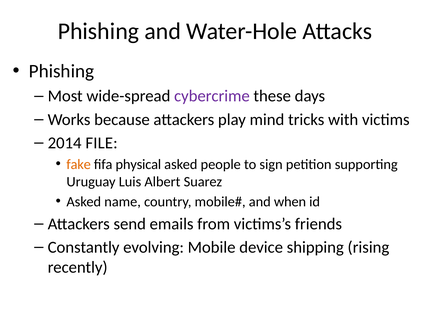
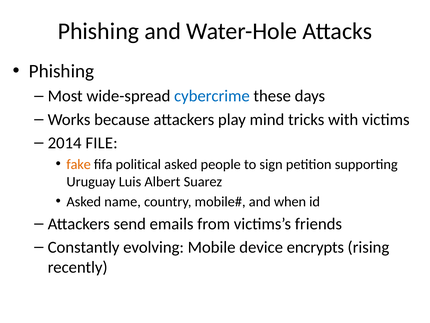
cybercrime colour: purple -> blue (212, 96)
physical: physical -> political (138, 164)
shipping: shipping -> encrypts (315, 247)
